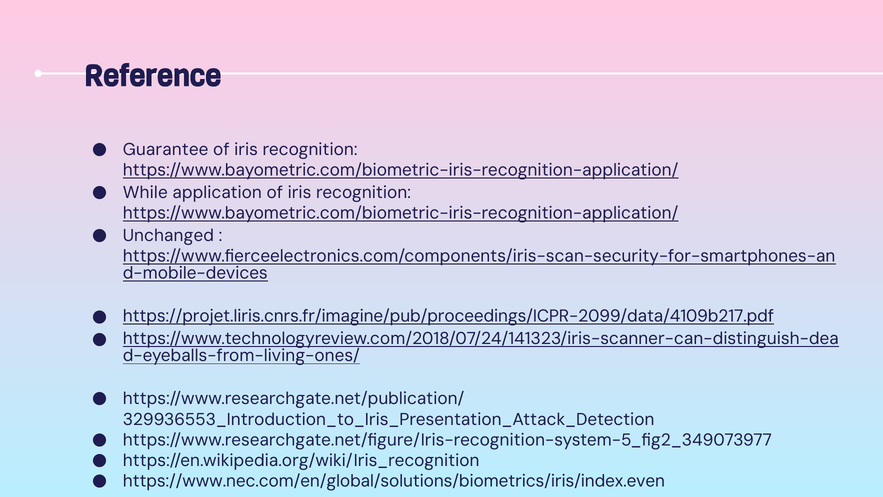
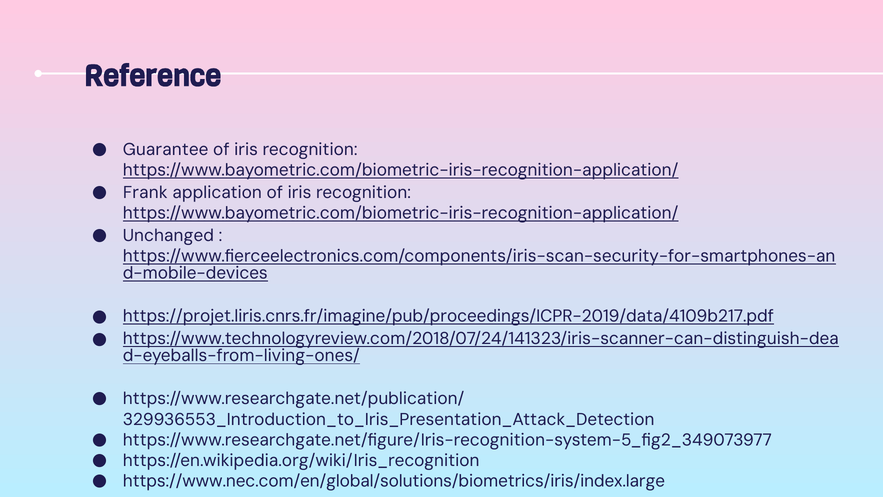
While: While -> Frank (145, 192)
https://projet.liris.cnrs.fr/imagine/pub/proceedings/ICPR-2099/data/4109b217.pdf: https://projet.liris.cnrs.fr/imagine/pub/proceedings/ICPR-2099/data/4109b217.pdf -> https://projet.liris.cnrs.fr/imagine/pub/proceedings/ICPR-2019/data/4109b217.pdf (448, 316)
https://www.nec.com/en/global/solutions/biometrics/iris/index.even: https://www.nec.com/en/global/solutions/biometrics/iris/index.even -> https://www.nec.com/en/global/solutions/biometrics/iris/index.large (394, 481)
